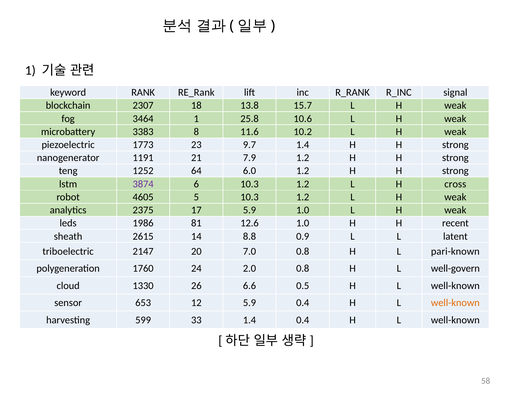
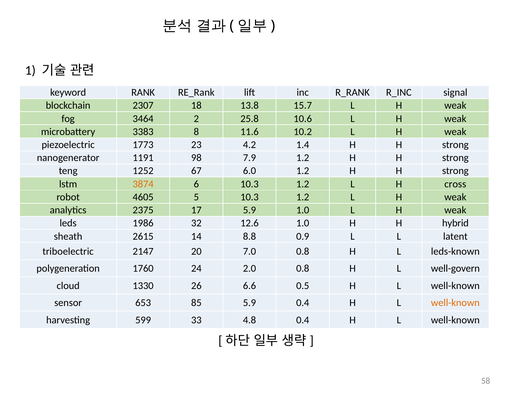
3464 1: 1 -> 2 (196, 119)
9.7: 9.7 -> 4.2 (250, 145)
21: 21 -> 98 (196, 158)
64: 64 -> 67 (196, 171)
3874 colour: purple -> orange (143, 184)
81: 81 -> 32 (196, 223)
recent: recent -> hybrid (455, 223)
pari-known: pari-known -> leds-known (455, 251)
12: 12 -> 85 (196, 303)
33 1.4: 1.4 -> 4.8 (250, 320)
